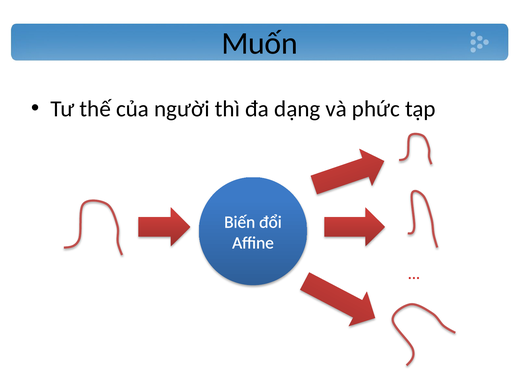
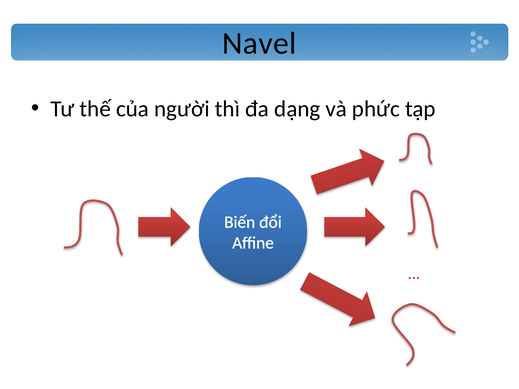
Muốn: Muốn -> Navel (259, 43)
